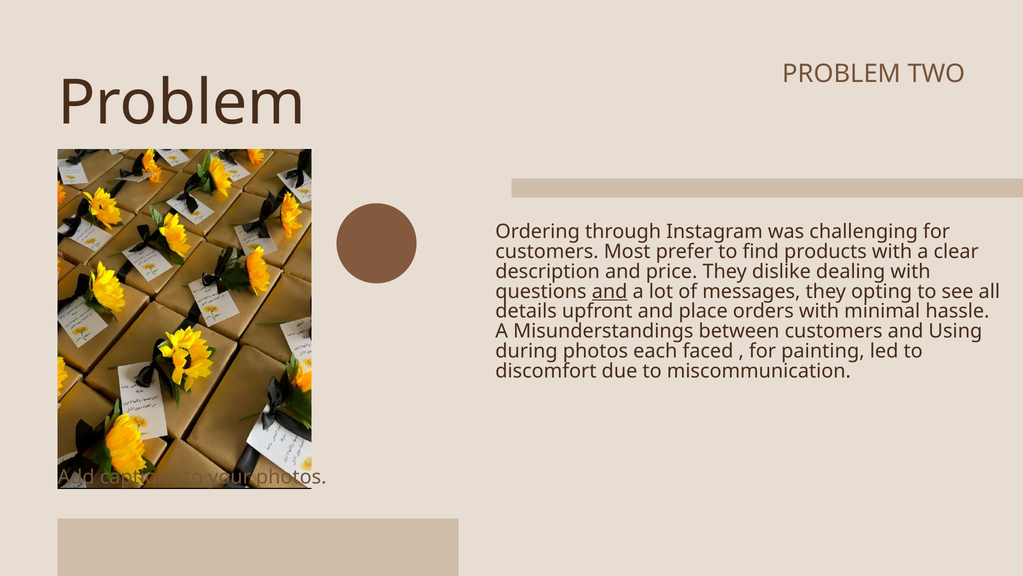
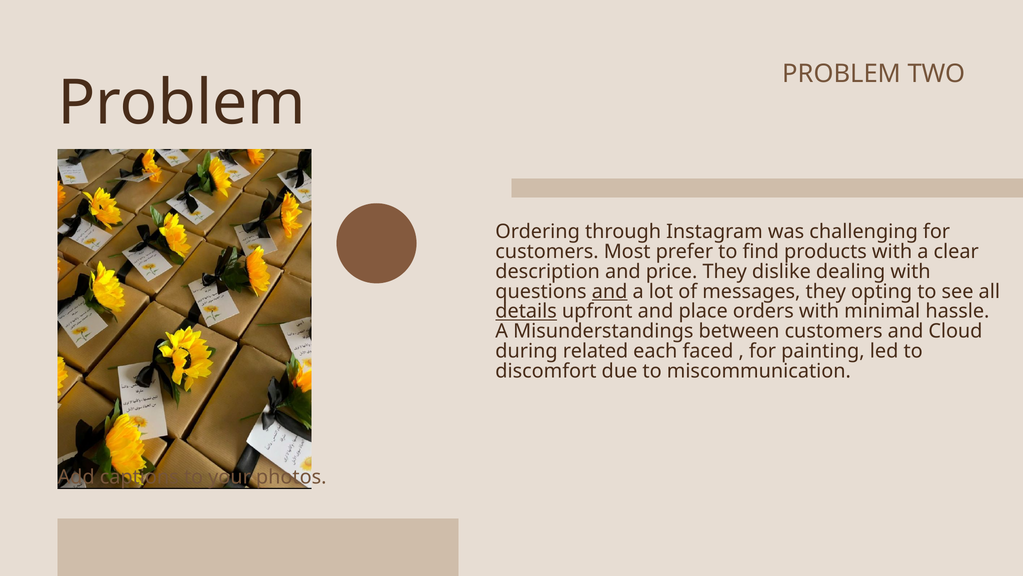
details underline: none -> present (526, 311)
Using: Using -> Cloud (955, 331)
during photos: photos -> related (596, 351)
